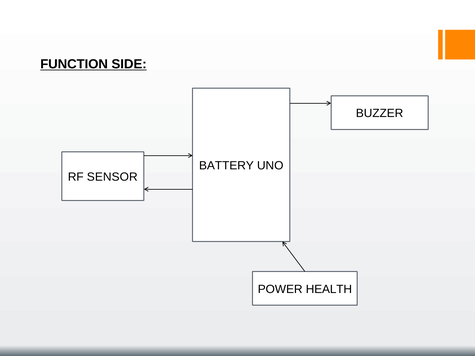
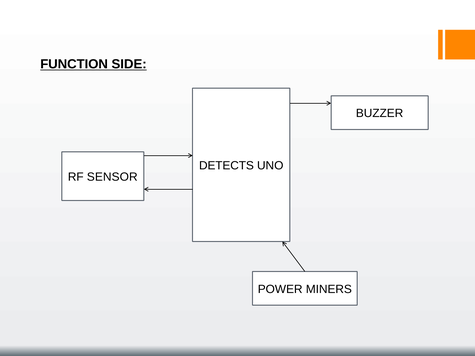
BATTERY: BATTERY -> DETECTS (226, 166)
HEALTH: HEALTH -> MINERS (329, 289)
